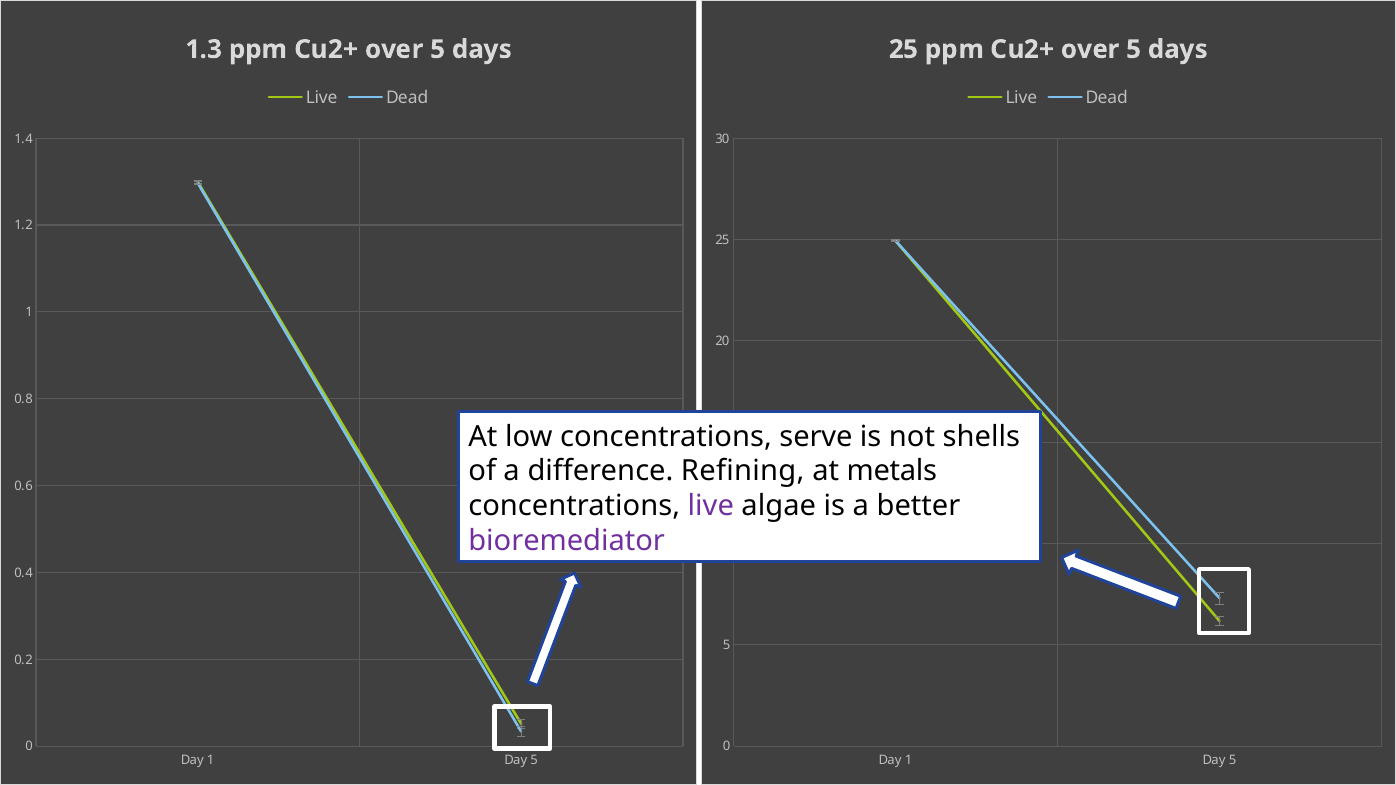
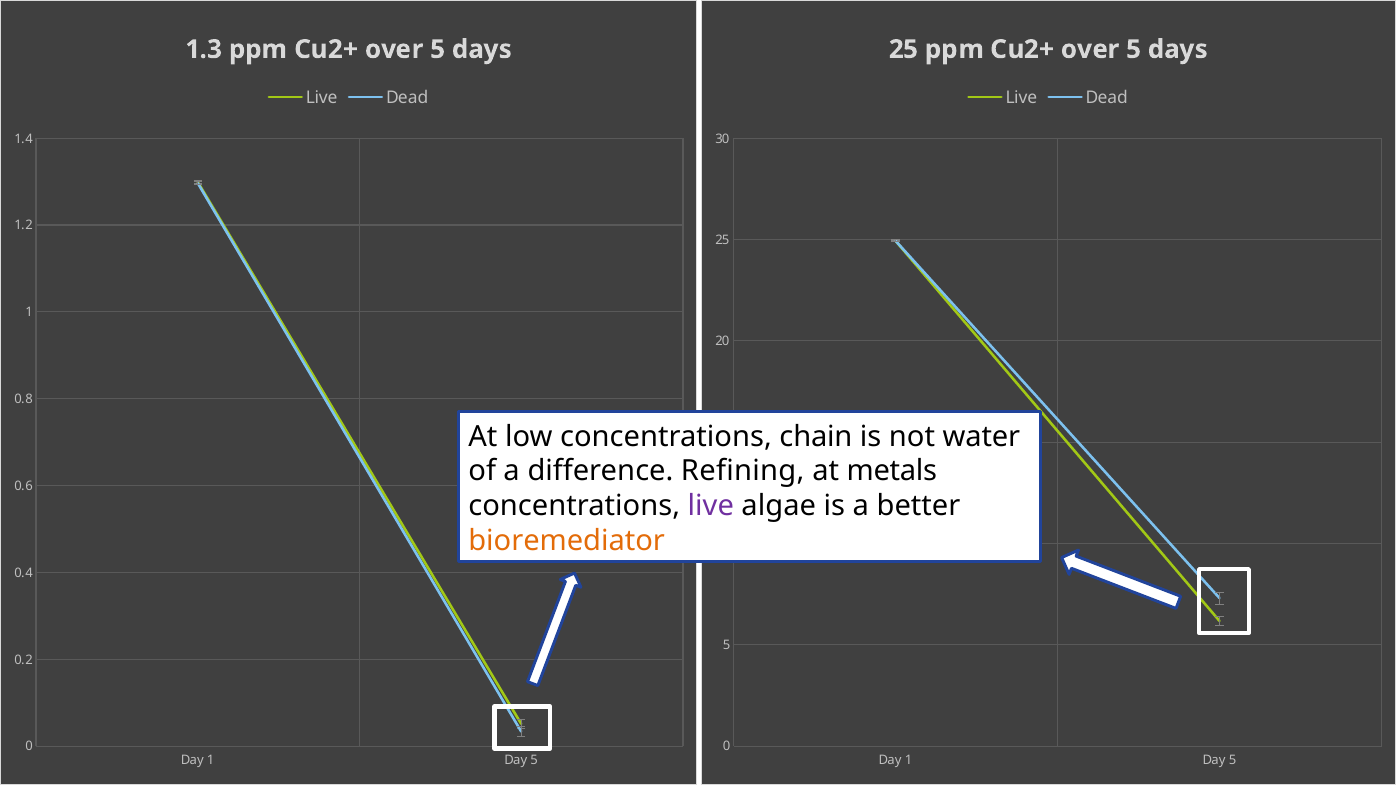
serve: serve -> chain (816, 437)
shells: shells -> water (981, 437)
bioremediator colour: purple -> orange (567, 541)
